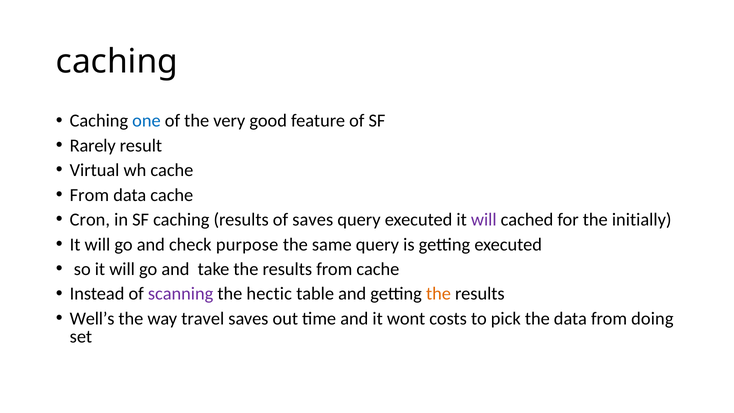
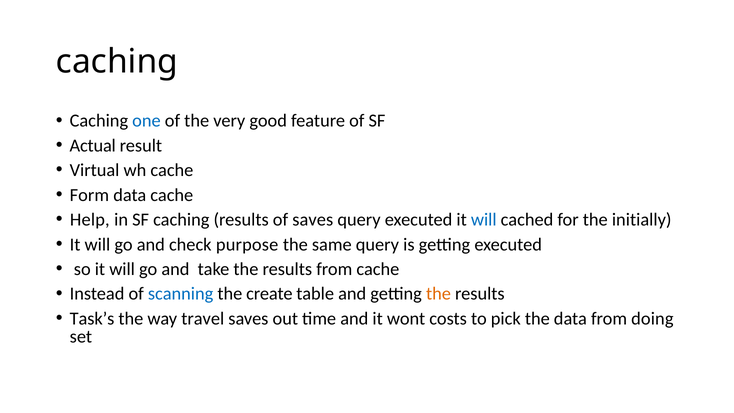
Rarely: Rarely -> Actual (93, 146)
From: From -> Form (89, 195)
Cron: Cron -> Help (90, 220)
will colour: purple -> blue (484, 220)
scanning colour: purple -> blue (181, 294)
hectic: hectic -> create (269, 294)
Well’s: Well’s -> Task’s (92, 319)
